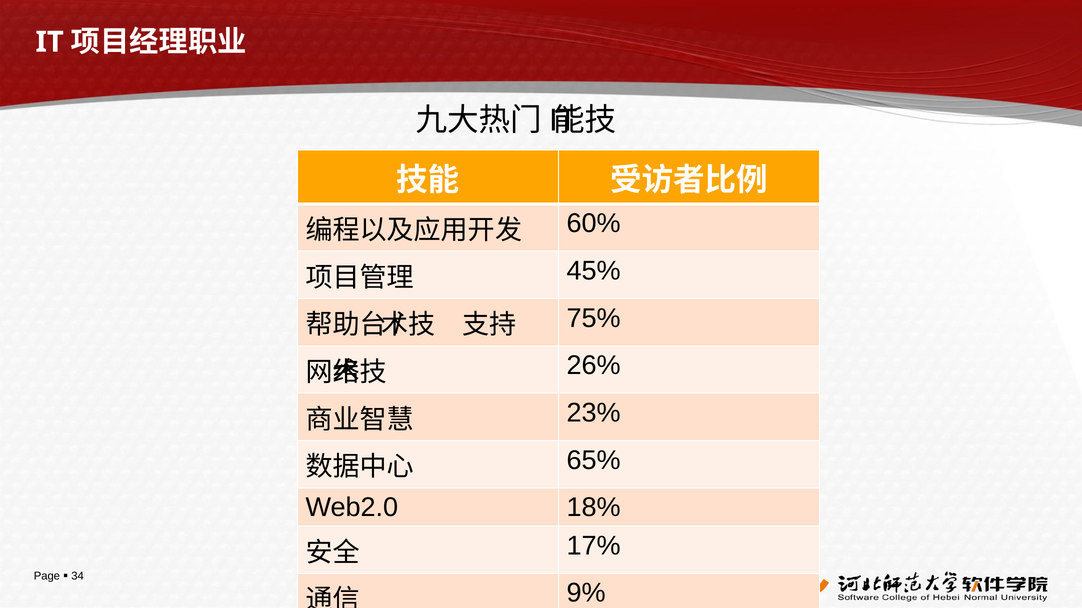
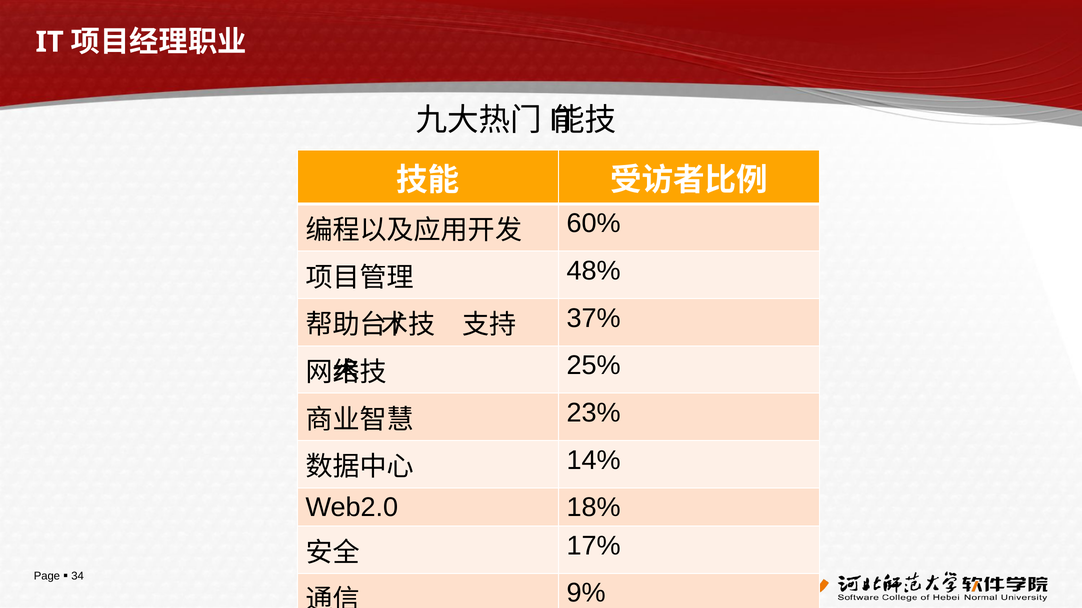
45%: 45% -> 48% (594, 271)
75%: 75% -> 37% (594, 318)
26%: 26% -> 25% (594, 366)
65%: 65% -> 14% (594, 461)
